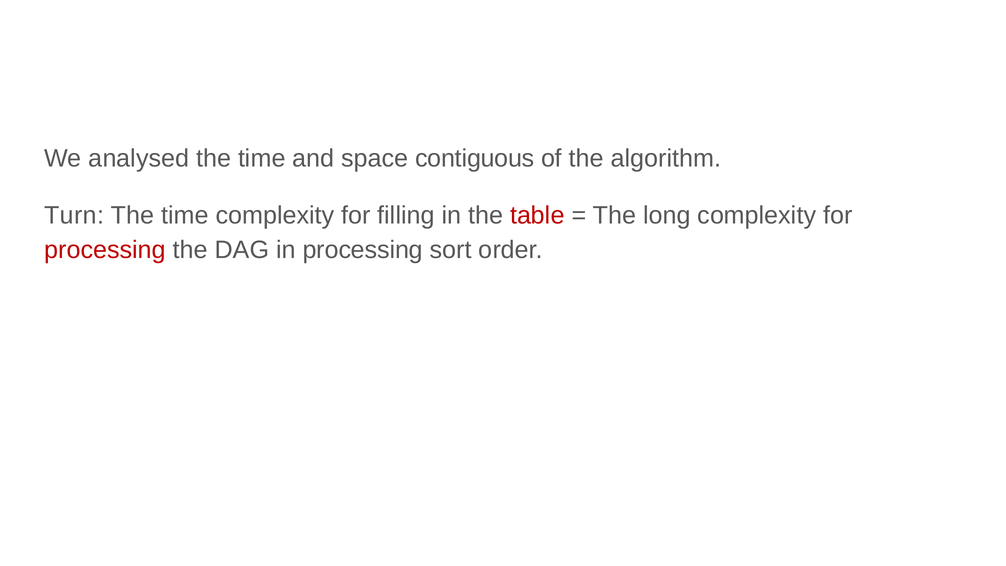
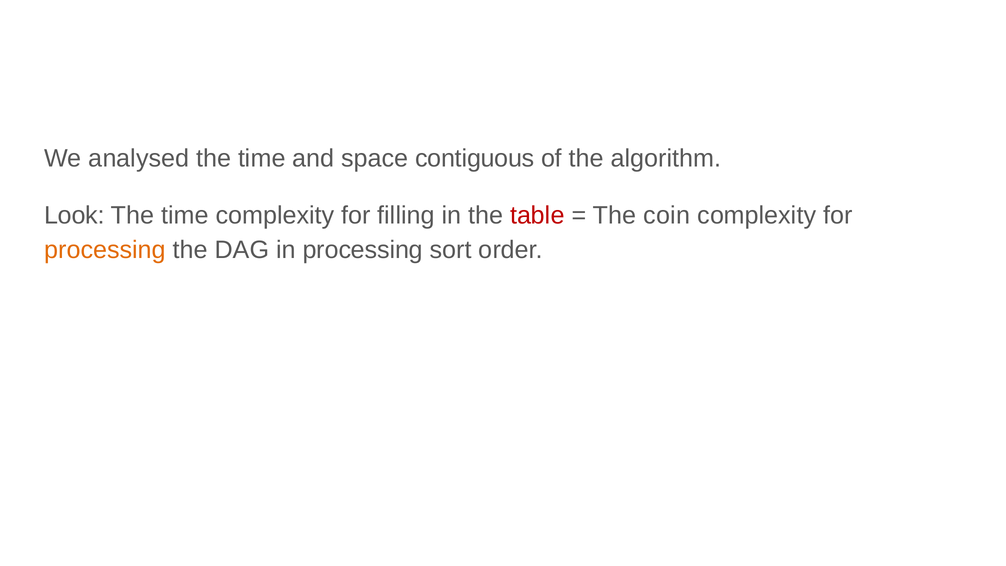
Turn: Turn -> Look (74, 215)
long: long -> coin (667, 215)
processing colour: red -> orange (105, 250)
